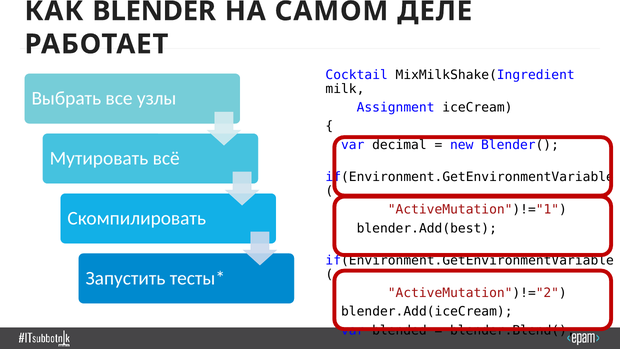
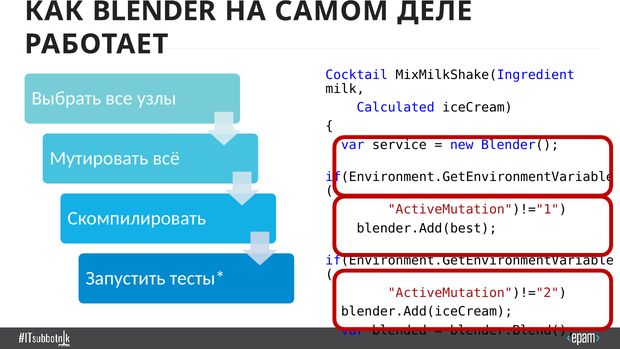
Assignment: Assignment -> Calculated (396, 107)
decimal: decimal -> service (399, 145)
